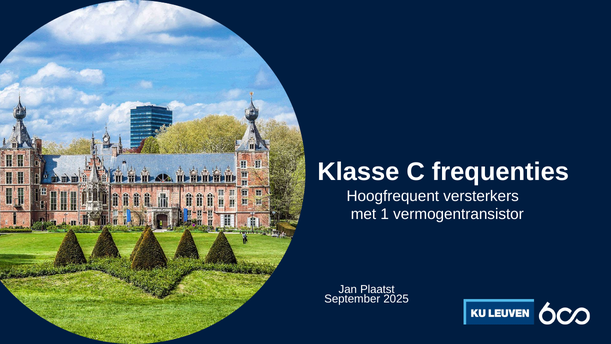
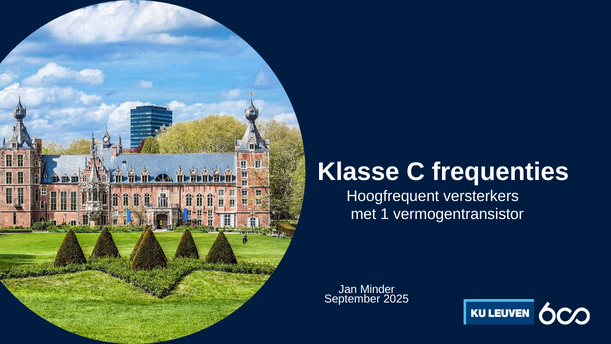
Plaatst: Plaatst -> Minder (377, 289)
